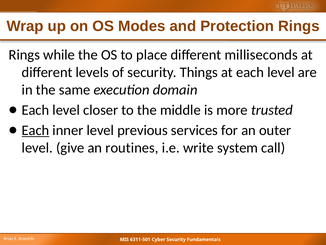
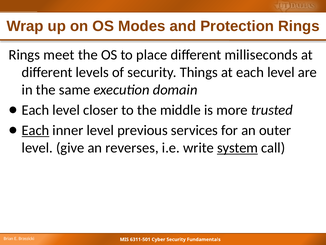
while: while -> meet (59, 55)
routines: routines -> reverses (132, 148)
system underline: none -> present (238, 148)
